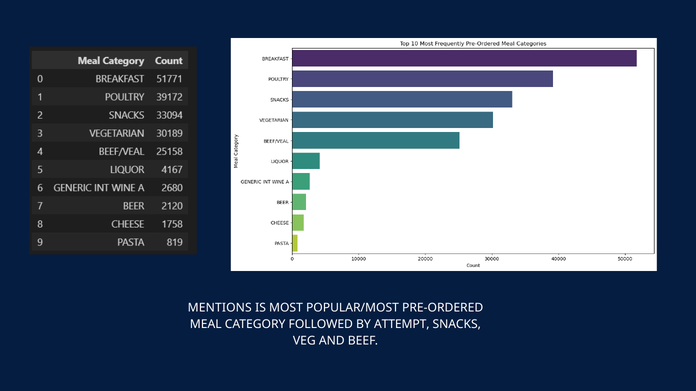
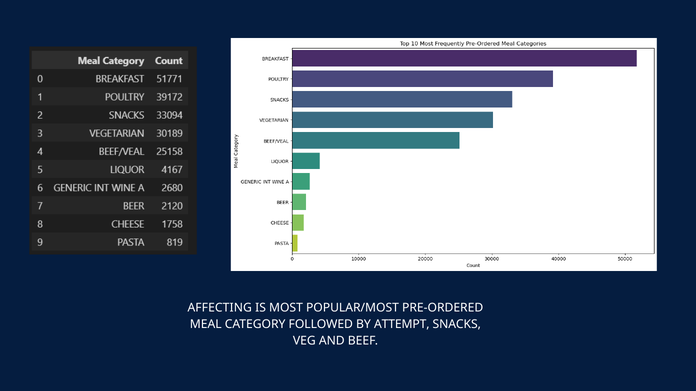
MENTIONS: MENTIONS -> AFFECTING (220, 308)
